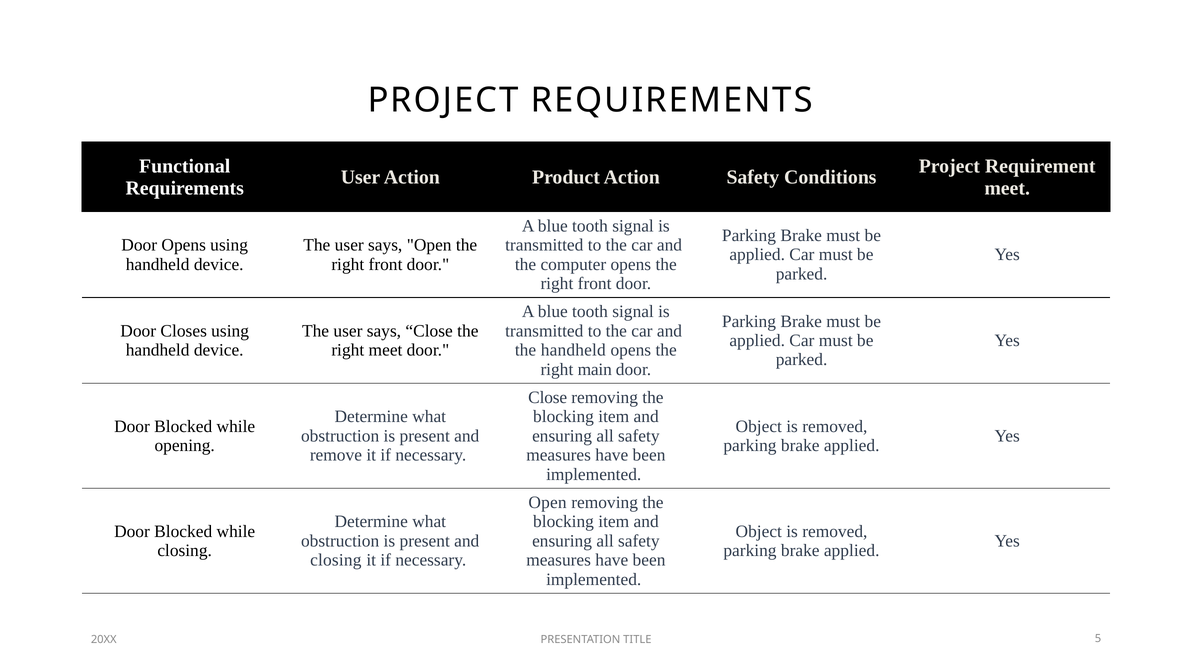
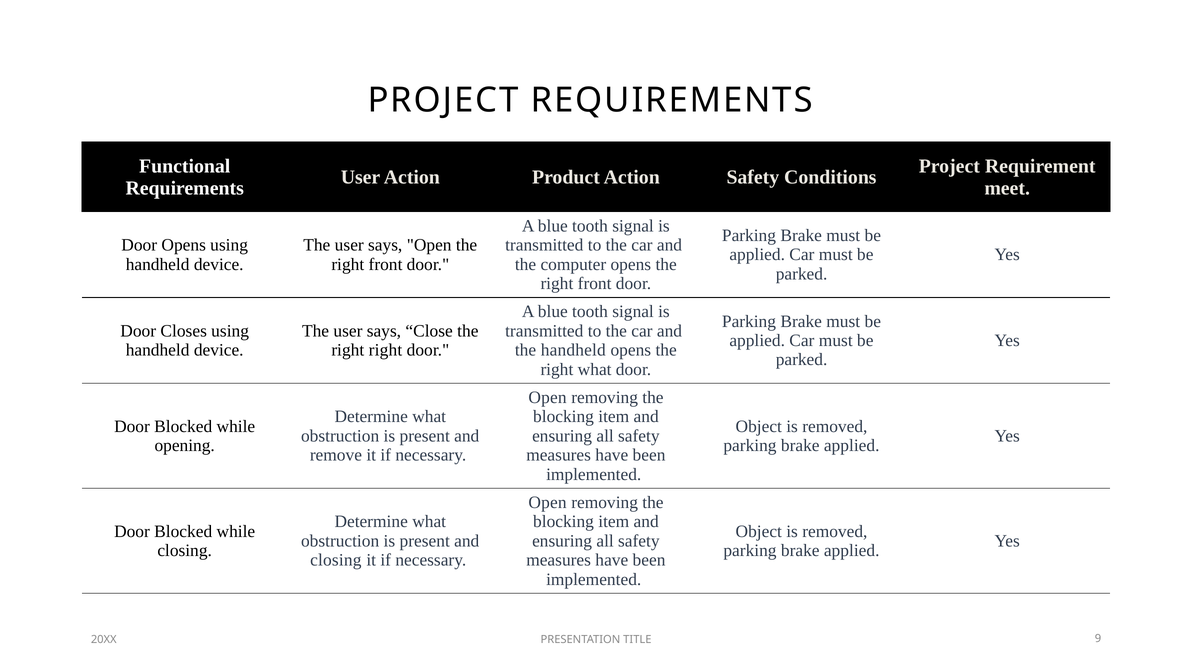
right meet: meet -> right (385, 350)
right main: main -> what (595, 370)
Close: Close -> Open (547, 398)
5: 5 -> 9 (1098, 639)
